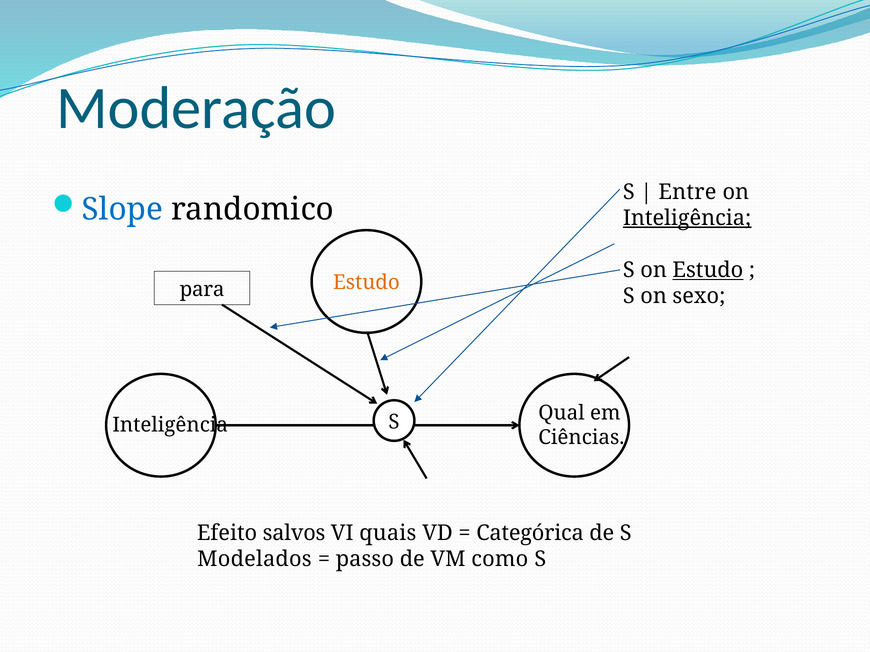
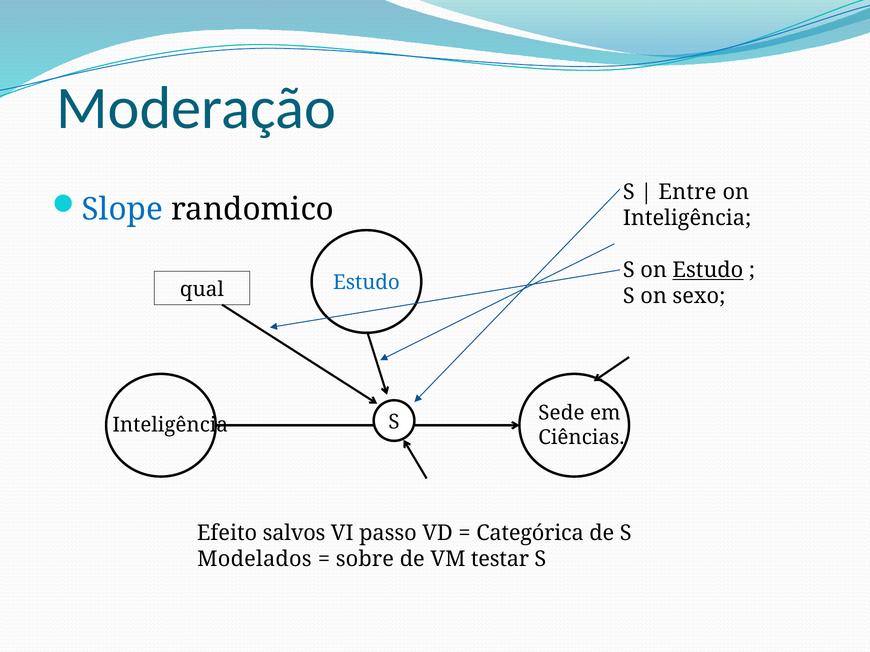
Inteligência underline: present -> none (687, 218)
Estudo colour: orange -> blue (366, 283)
para: para -> qual (202, 290)
Qual: Qual -> Sede (561, 413)
quais: quais -> passo (388, 533)
passo: passo -> sobre (365, 560)
como: como -> testar (500, 560)
